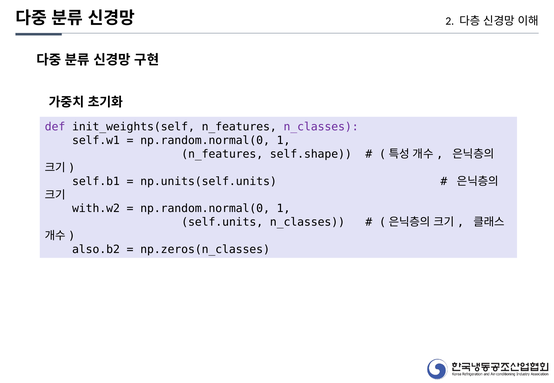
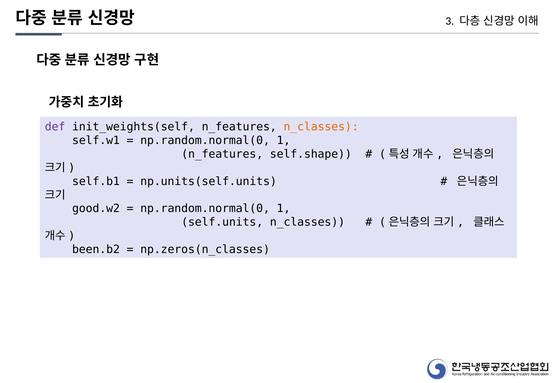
2: 2 -> 3 (450, 21)
n_classes colour: purple -> orange (321, 127)
with.w2: with.w2 -> good.w2 (96, 209)
also.b2: also.b2 -> been.b2 (96, 250)
